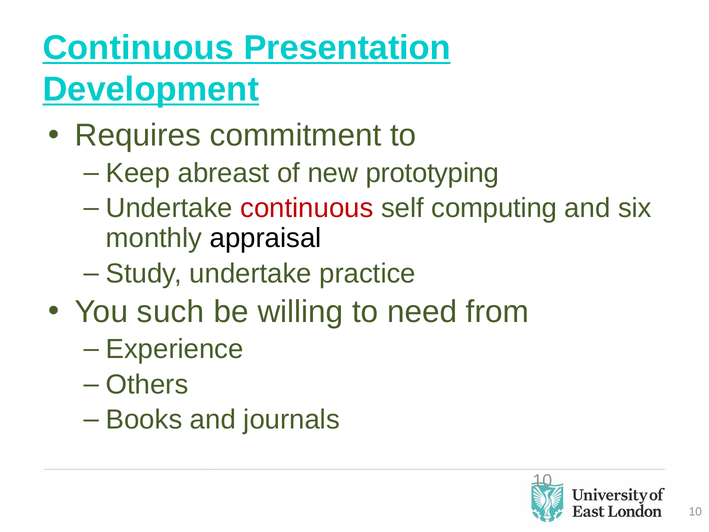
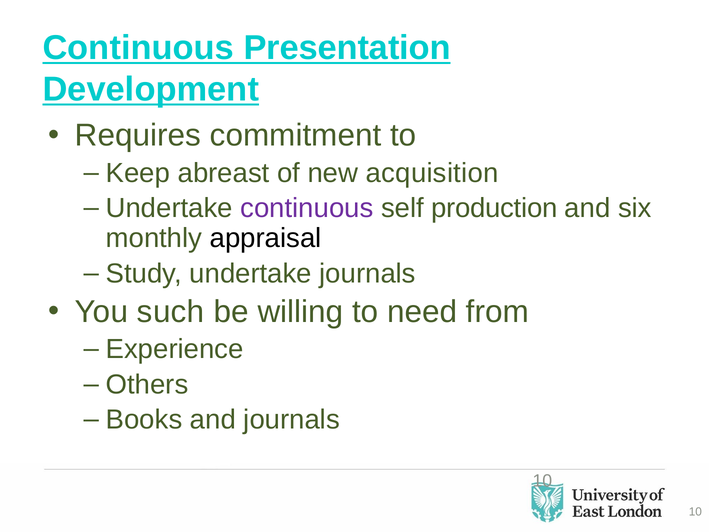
prototyping: prototyping -> acquisition (432, 173)
continuous colour: red -> purple (307, 208)
computing: computing -> production (494, 208)
undertake practice: practice -> journals (368, 273)
